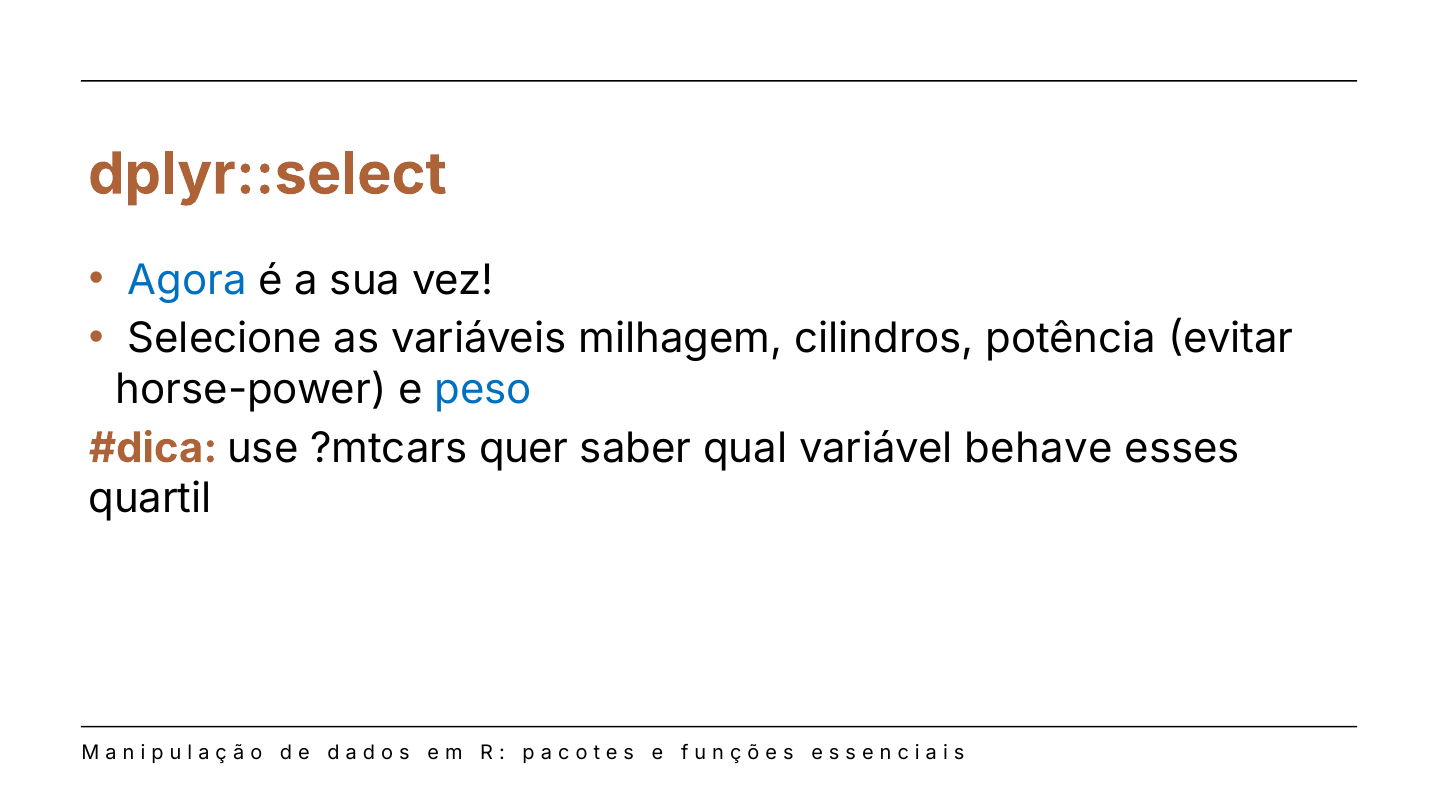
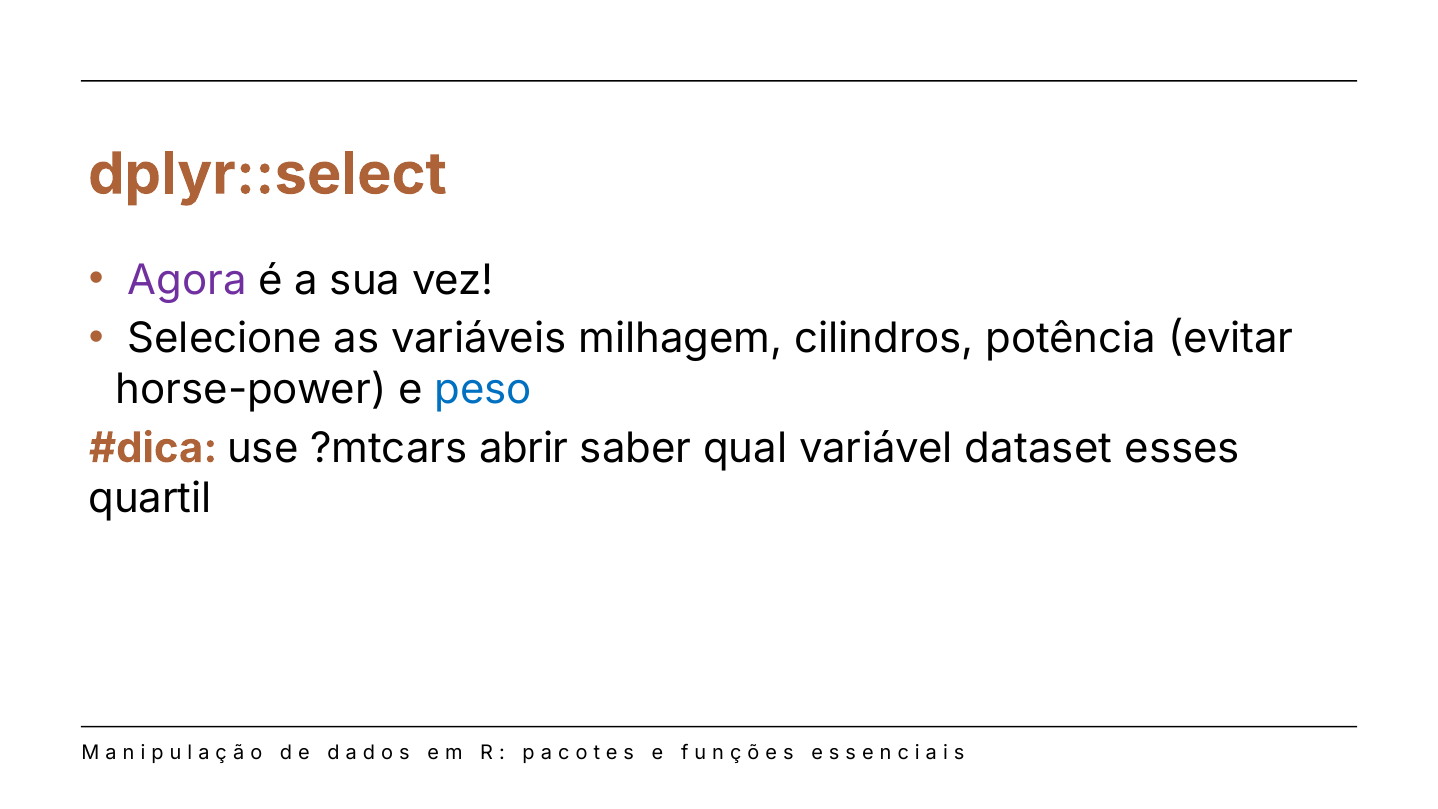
Agora colour: blue -> purple (187, 280)
quer: quer -> abrir (524, 448)
behave: behave -> dataset (1039, 448)
